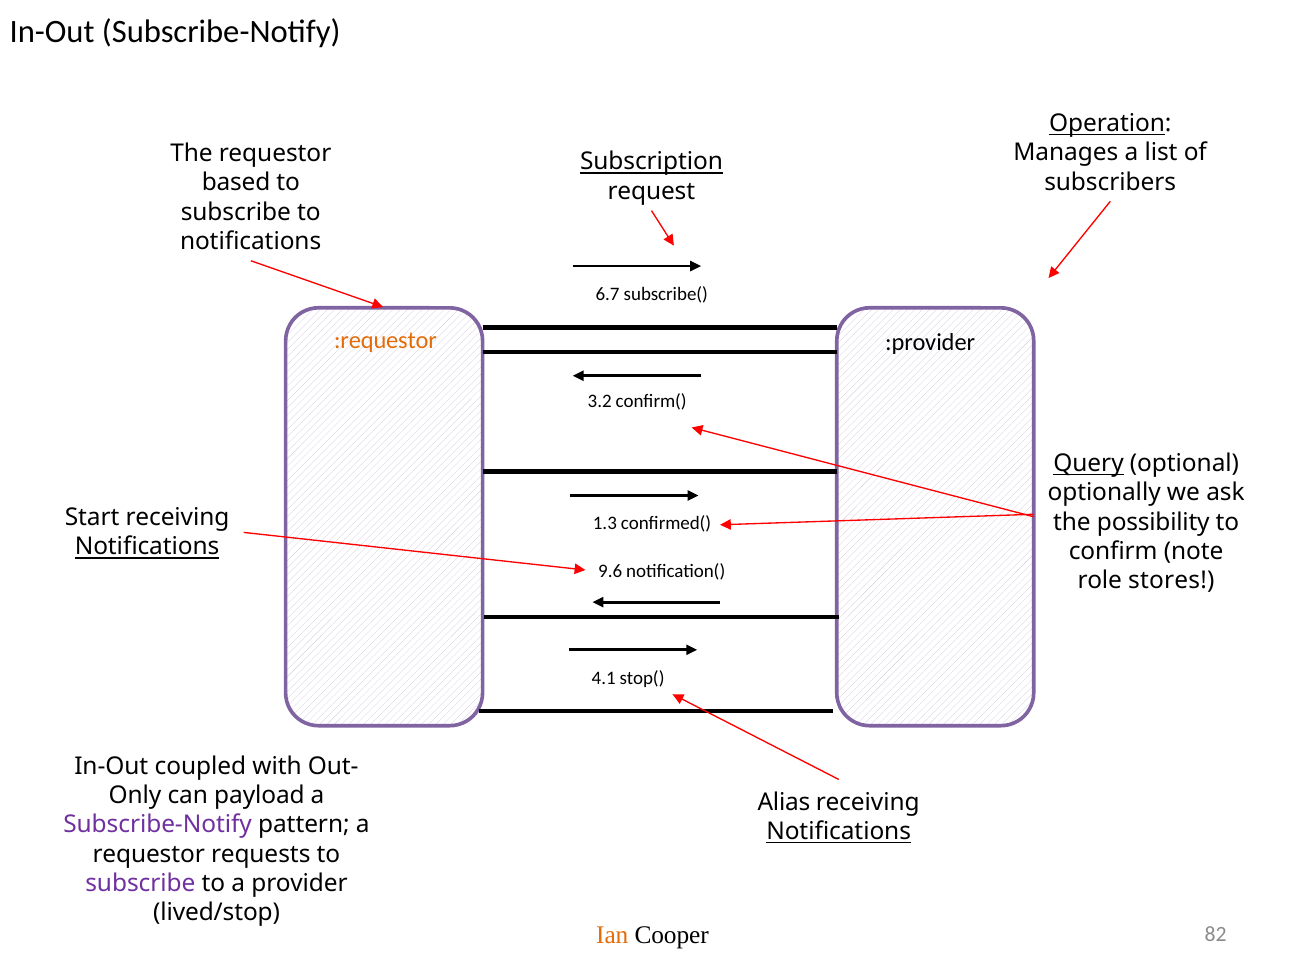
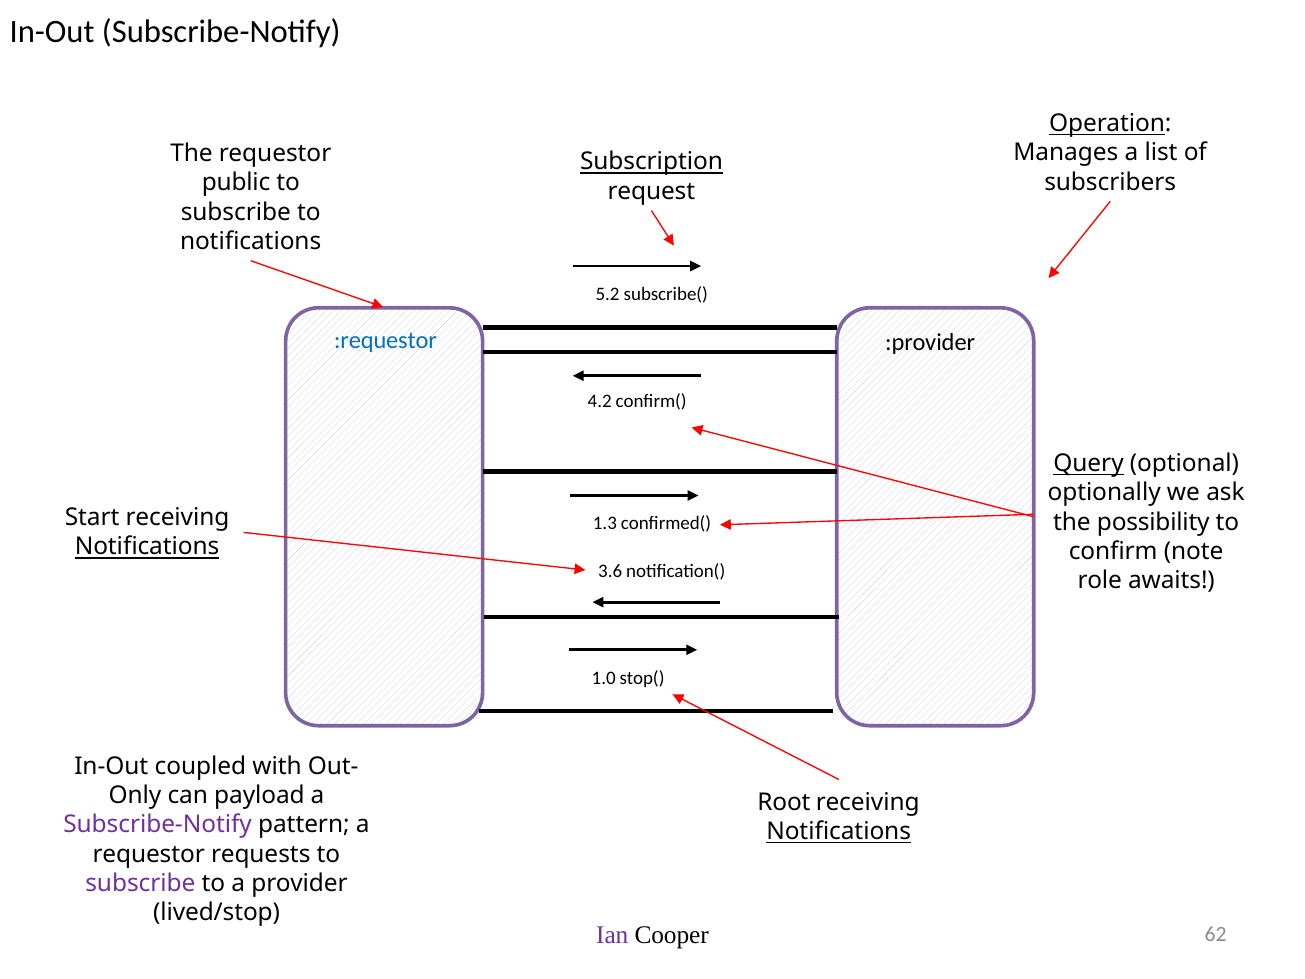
based: based -> public (236, 183)
6.7: 6.7 -> 5.2 (608, 294)
:requestor colour: orange -> blue (385, 340)
3.2: 3.2 -> 4.2 (600, 401)
9.6: 9.6 -> 3.6 (610, 571)
stores: stores -> awaits (1171, 581)
4.1: 4.1 -> 1.0 (604, 678)
Alias: Alias -> Root (784, 802)
Ian colour: orange -> purple (612, 935)
82: 82 -> 62 (1216, 934)
